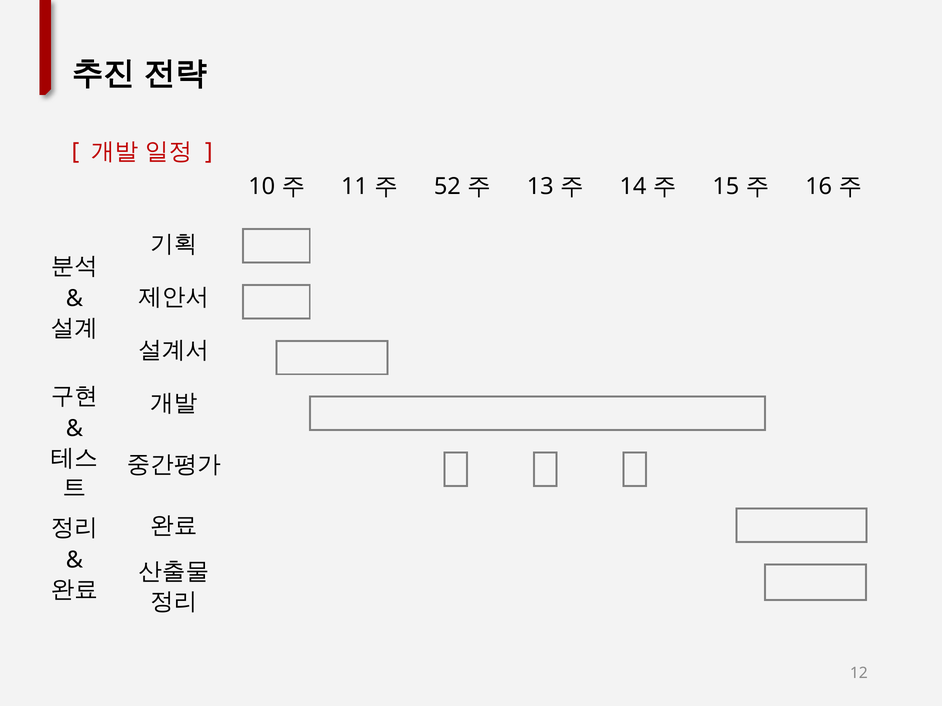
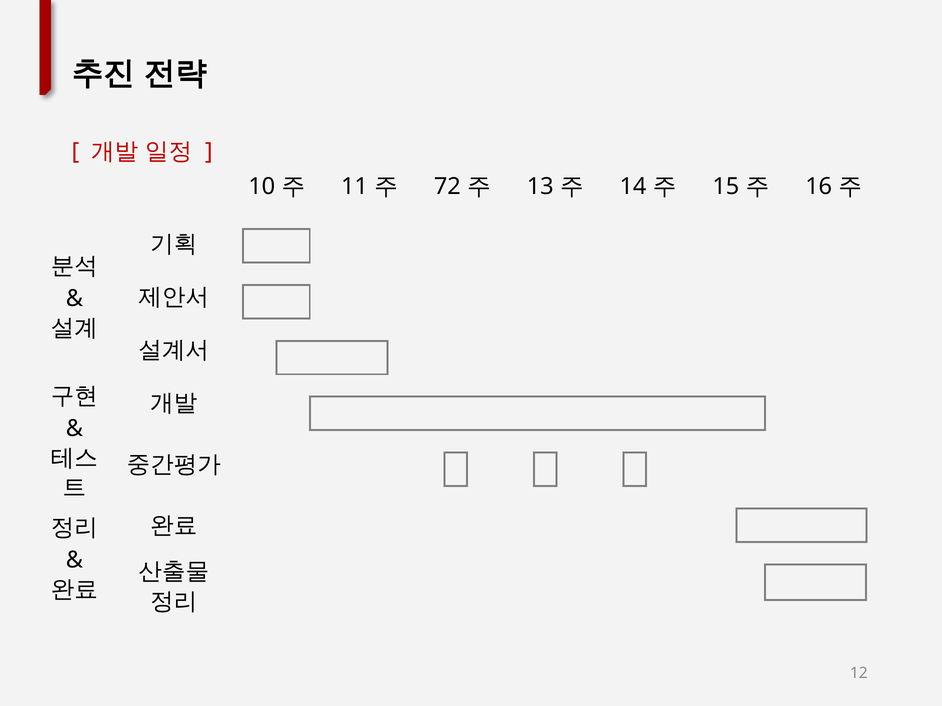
52: 52 -> 72 (447, 186)
